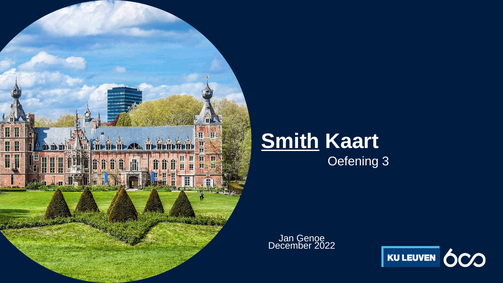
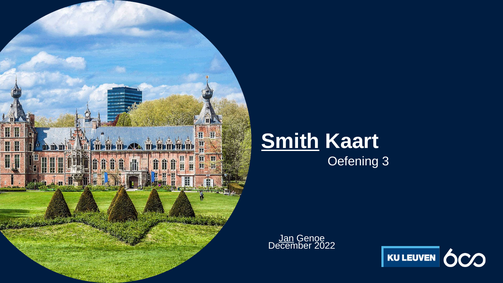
Jan underline: none -> present (286, 238)
